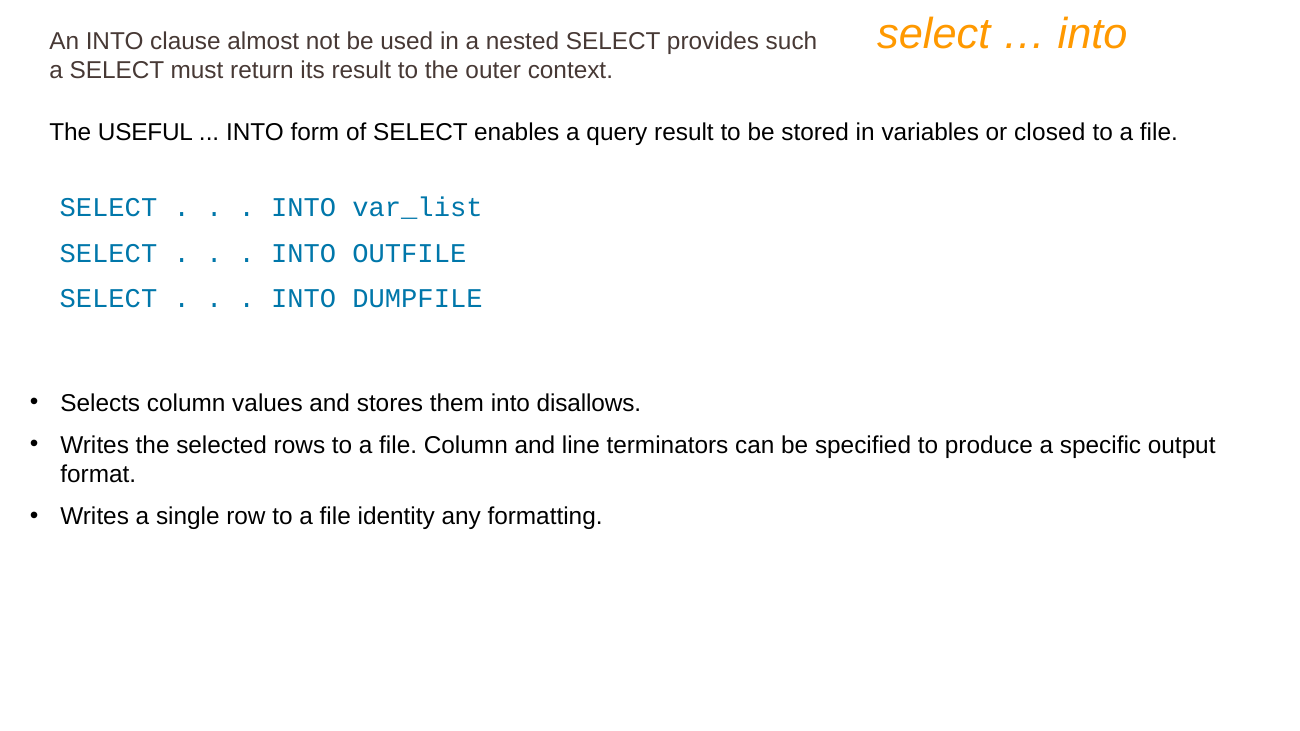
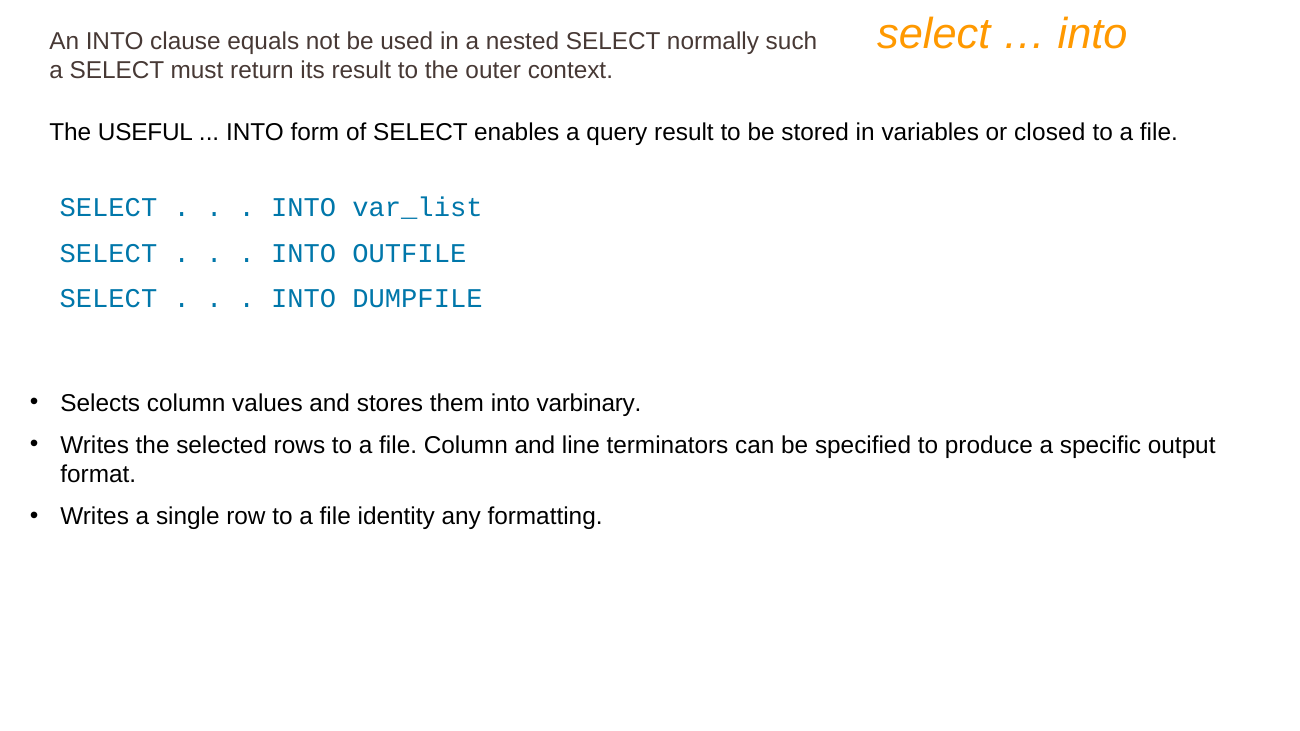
almost: almost -> equals (263, 42)
provides: provides -> normally (713, 42)
disallows: disallows -> varbinary (589, 403)
